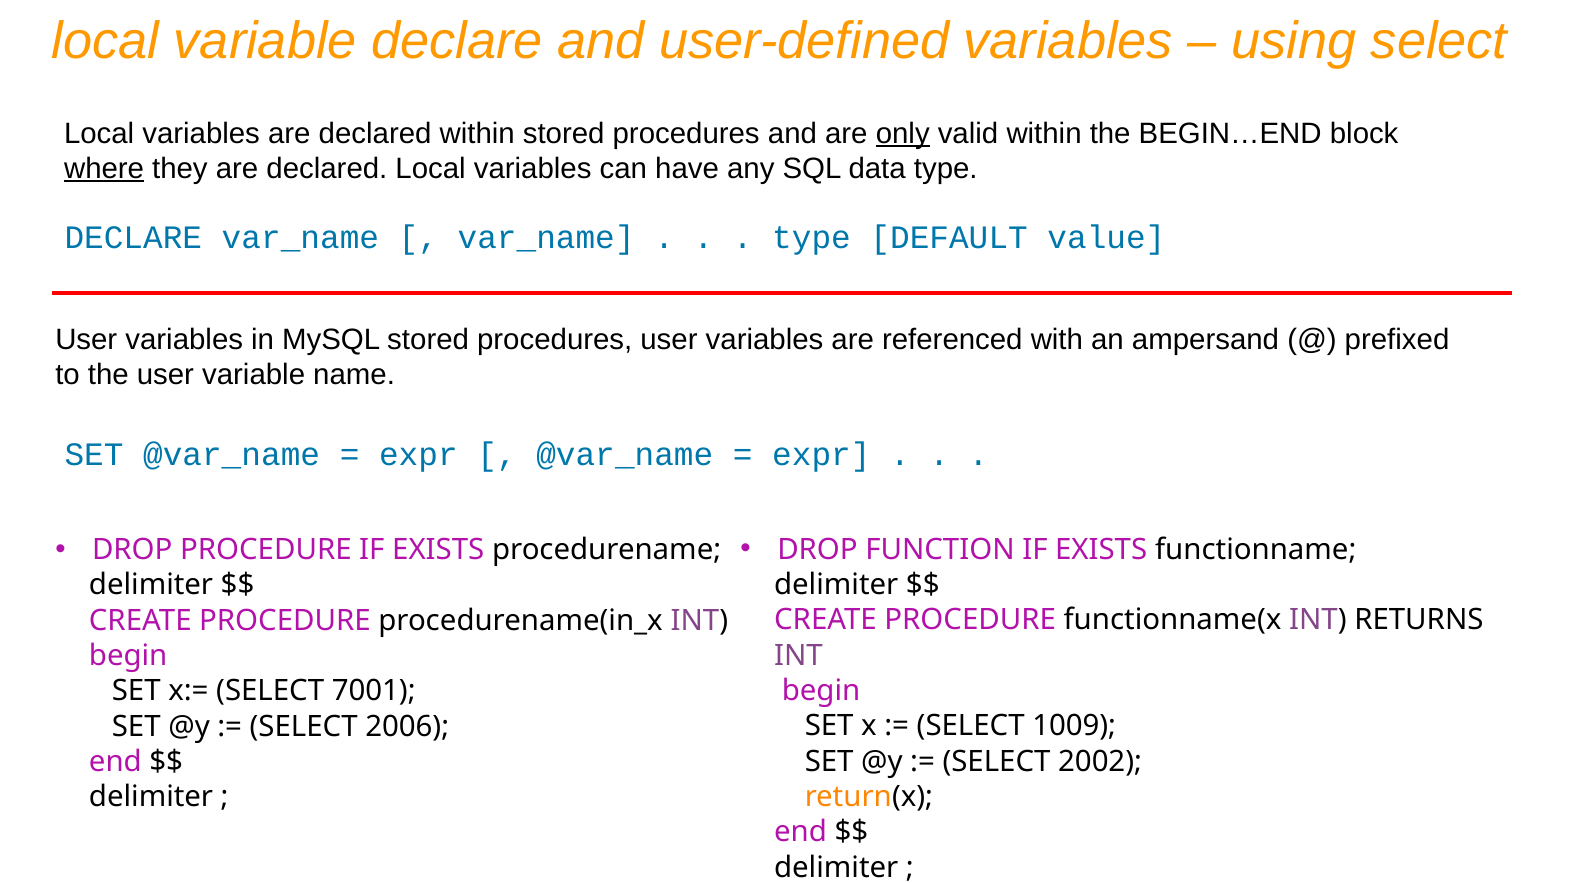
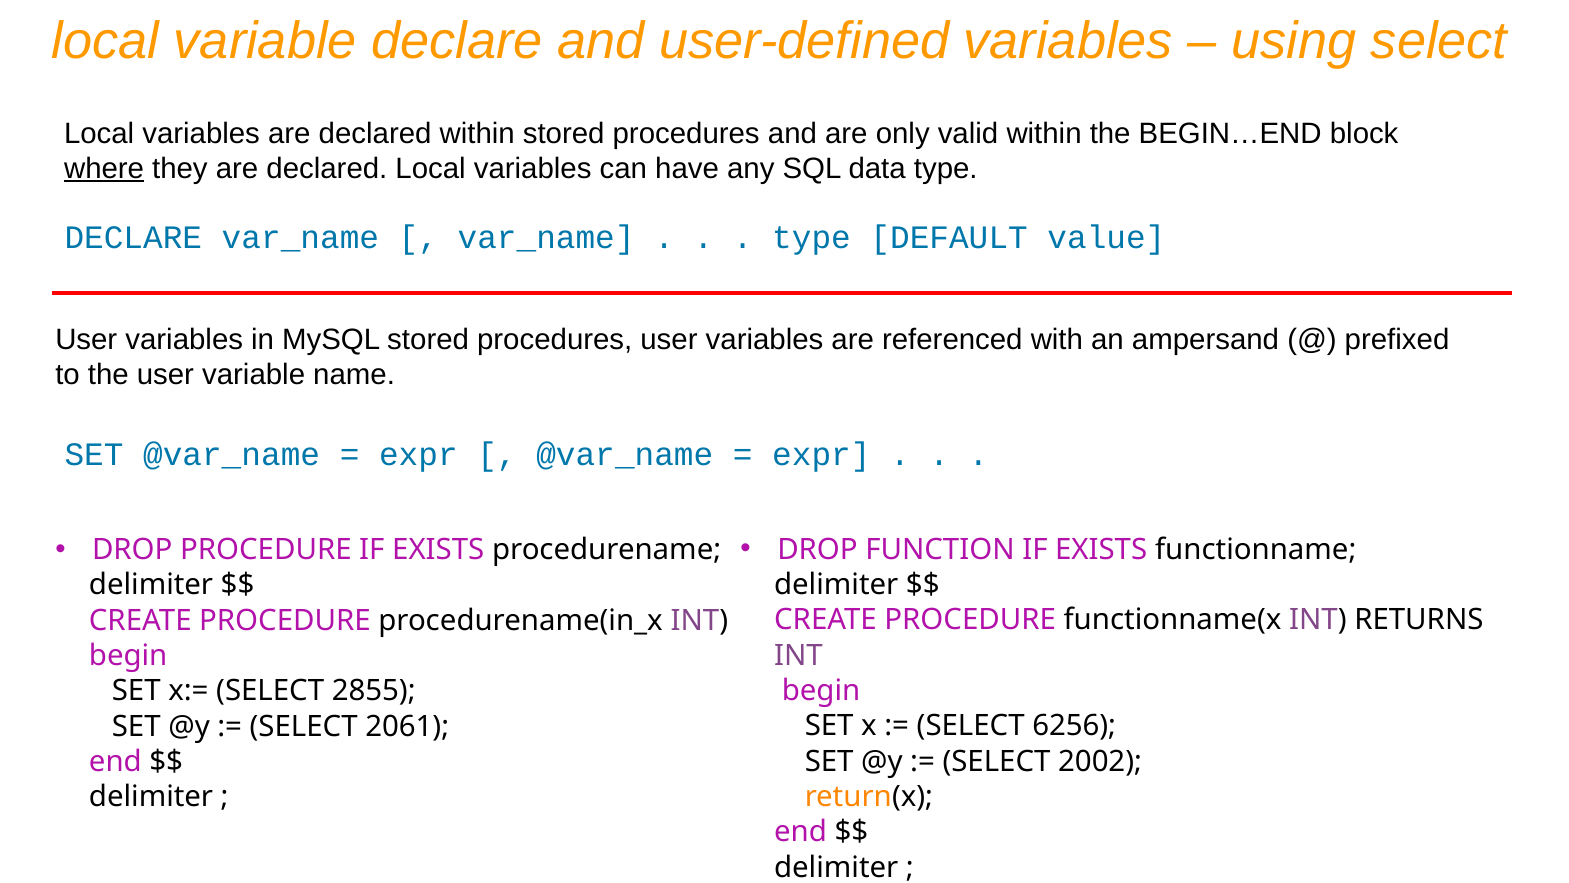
only underline: present -> none (903, 133)
7001: 7001 -> 2855 (374, 691)
1009: 1009 -> 6256 (1074, 726)
2006: 2006 -> 2061 (407, 726)
